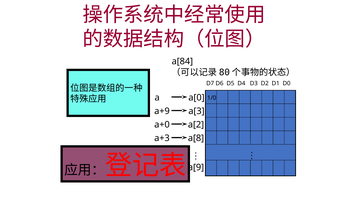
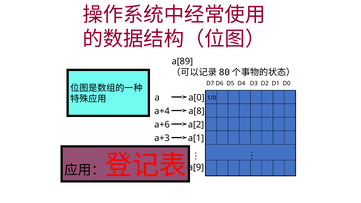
a[84: a[84 -> a[89 (182, 62)
a+9: a+9 -> a+4 (162, 111)
a[3: a[3 -> a[8 (196, 111)
a+0: a+0 -> a+6 (162, 125)
a[8: a[8 -> a[1 (196, 138)
